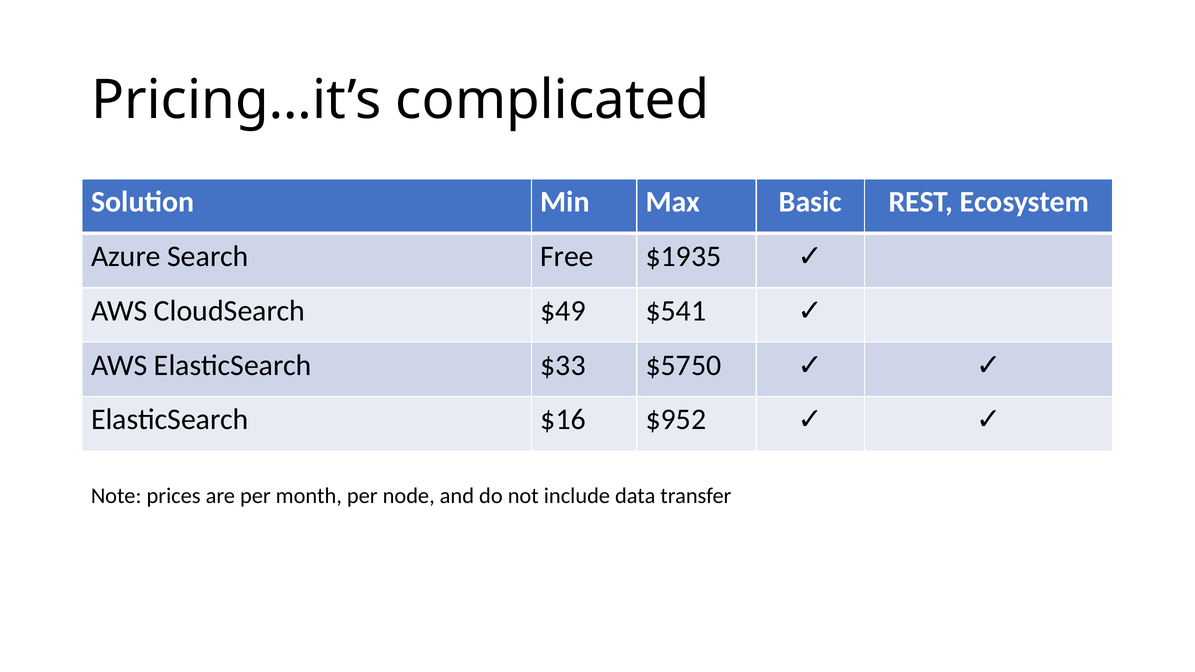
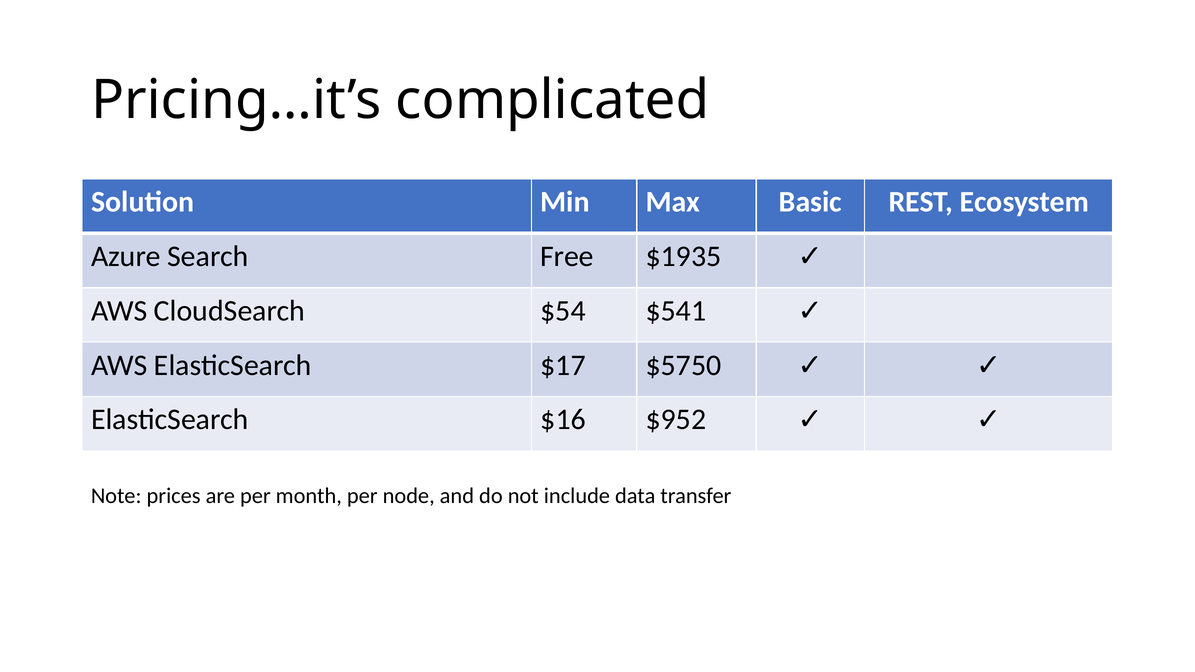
$49: $49 -> $54 (563, 311)
$33: $33 -> $17 (563, 365)
